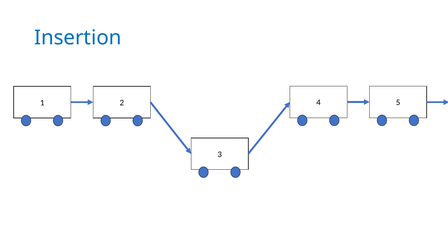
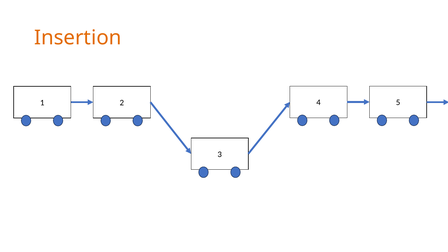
Insertion colour: blue -> orange (78, 38)
